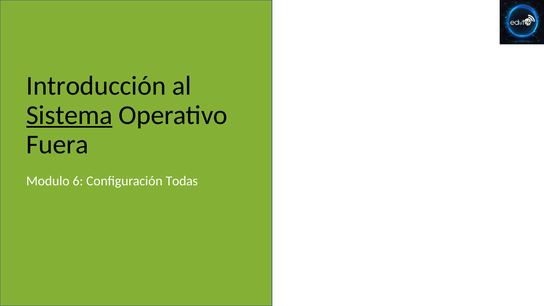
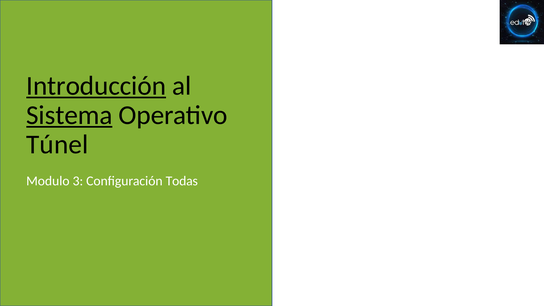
Introducción underline: none -> present (96, 86)
Fuera: Fuera -> Túnel (57, 145)
6: 6 -> 3 (78, 181)
